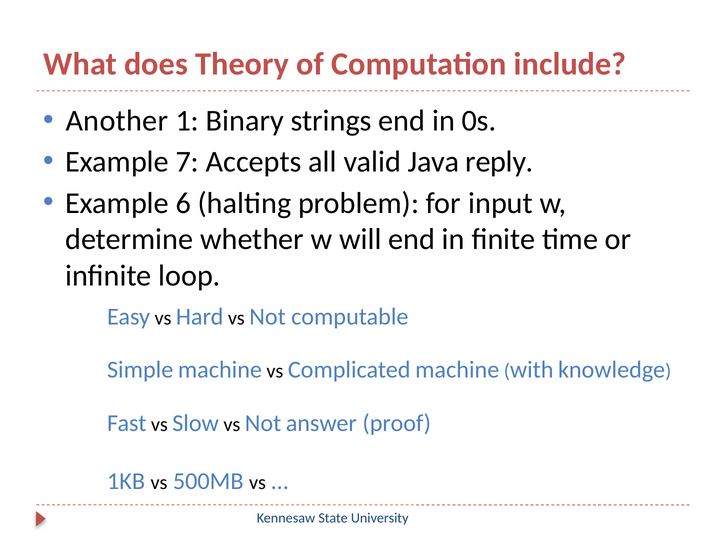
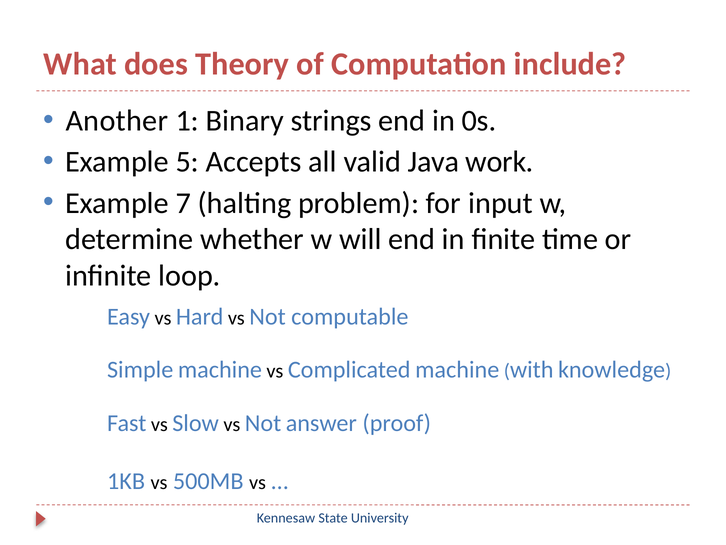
7: 7 -> 5 (187, 162)
reply: reply -> work (499, 162)
6: 6 -> 7 (183, 203)
